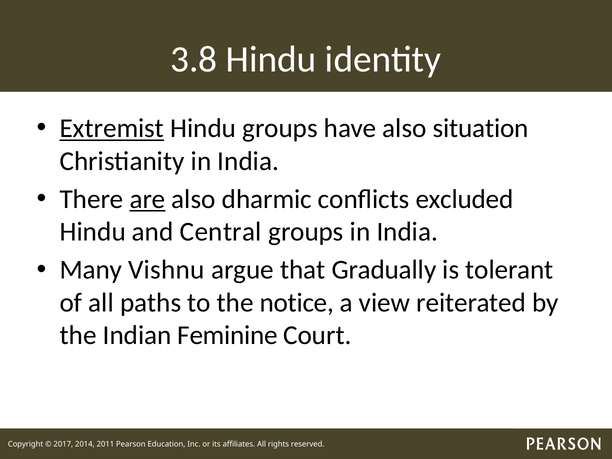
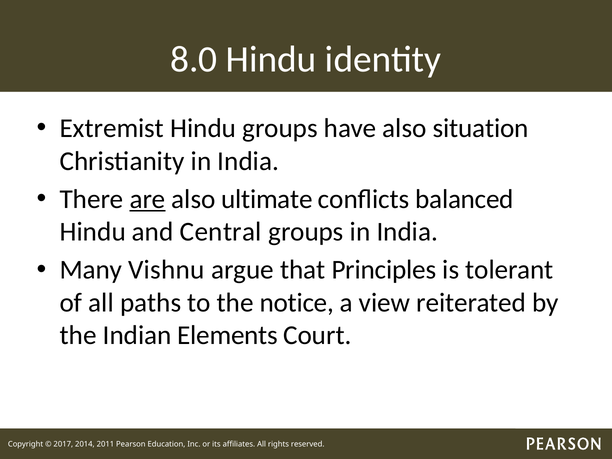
3.8: 3.8 -> 8.0 (194, 59)
Extremist underline: present -> none (112, 128)
dharmic: dharmic -> ultimate (267, 199)
excluded: excluded -> balanced (464, 199)
Gradually: Gradually -> Principles (384, 270)
Feminine: Feminine -> Elements (228, 335)
